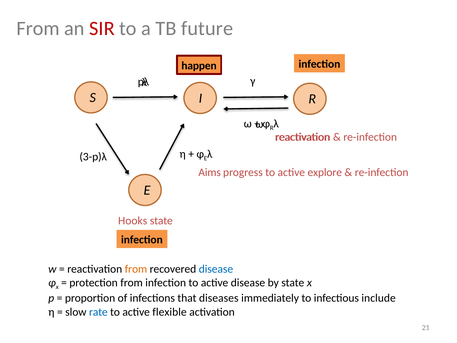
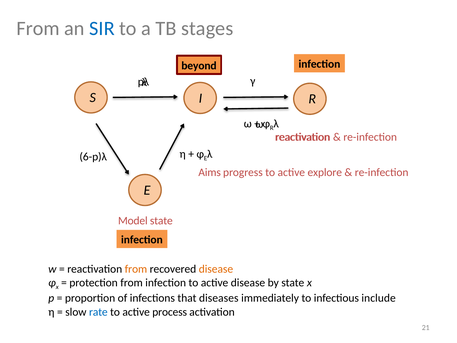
SIR colour: red -> blue (102, 29)
future: future -> stages (207, 29)
happen: happen -> beyond (199, 66)
3-p)λ: 3-p)λ -> 6-p)λ (93, 157)
Hooks: Hooks -> Model (133, 221)
disease colour: blue -> orange (216, 269)
flexible: flexible -> process (170, 312)
